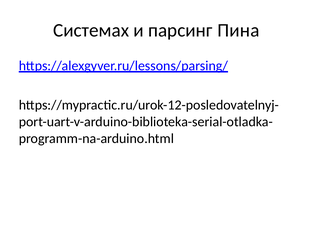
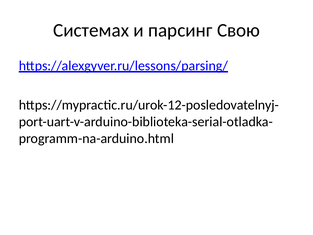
Пина: Пина -> Свою (239, 30)
